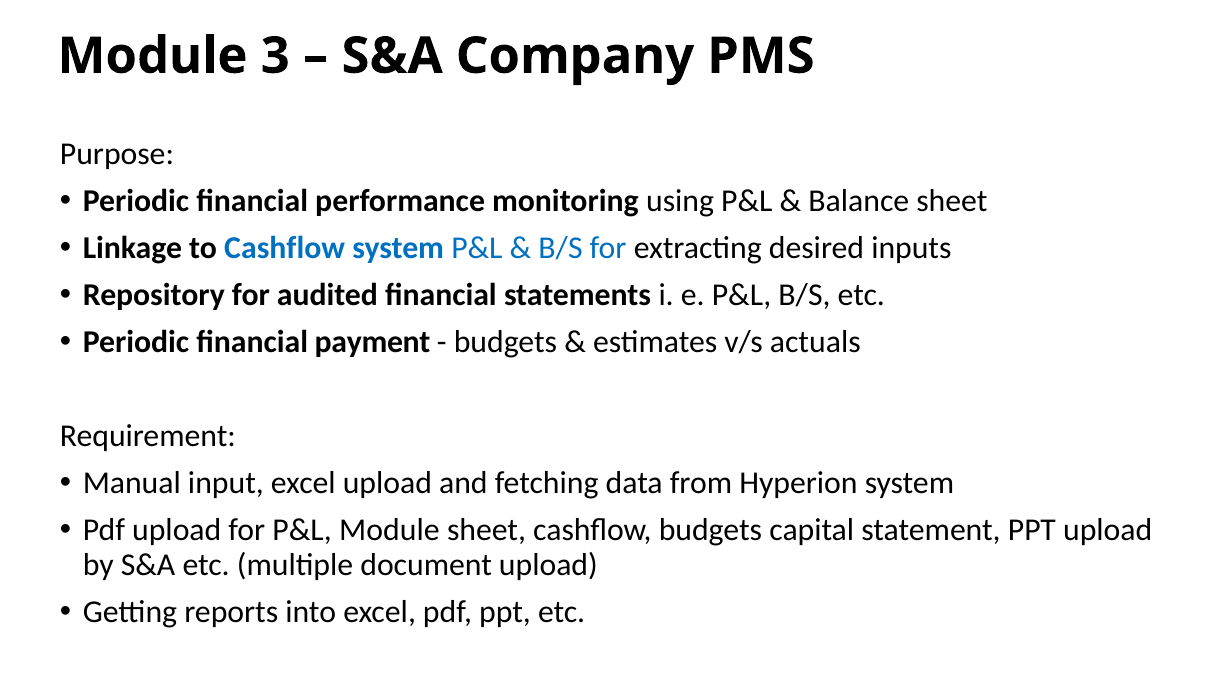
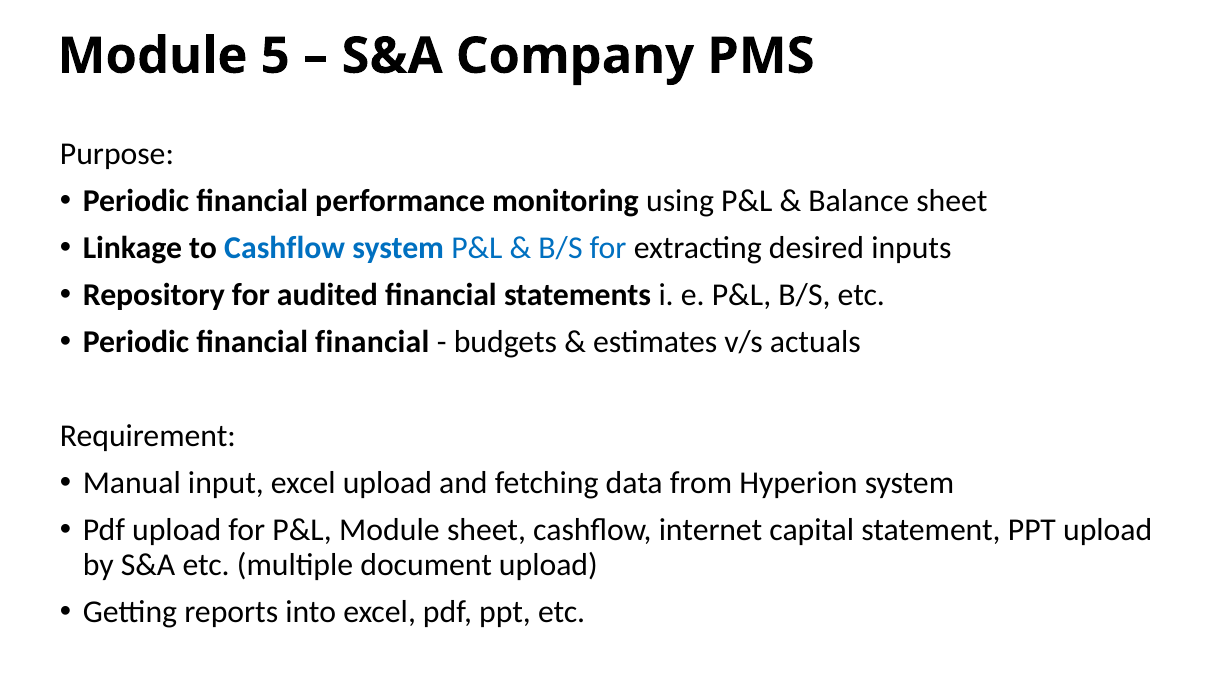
3: 3 -> 5 (275, 56)
financial payment: payment -> financial (372, 342)
cashflow budgets: budgets -> internet (711, 531)
